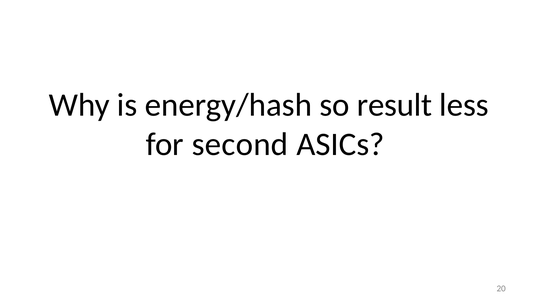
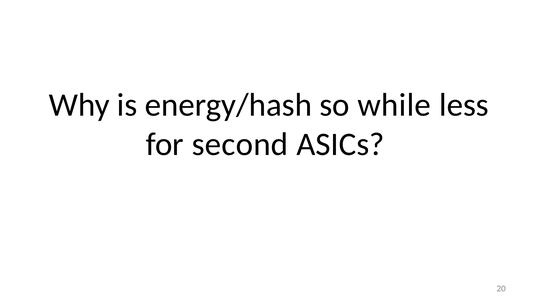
result: result -> while (394, 105)
